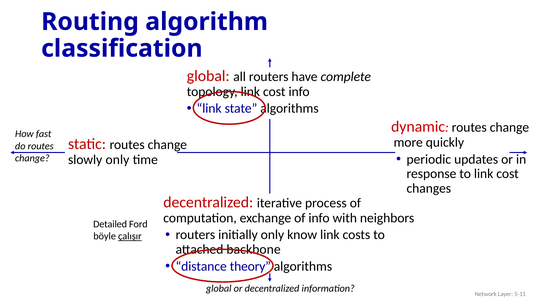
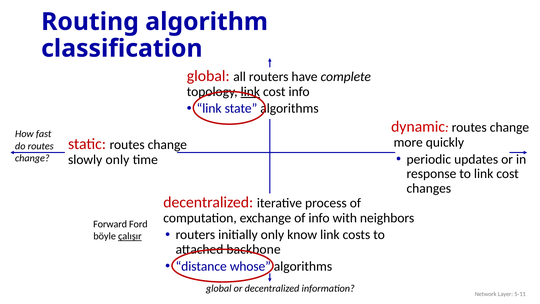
link underline: none -> present (250, 92)
Detailed: Detailed -> Forward (110, 224)
theory: theory -> whose (250, 266)
